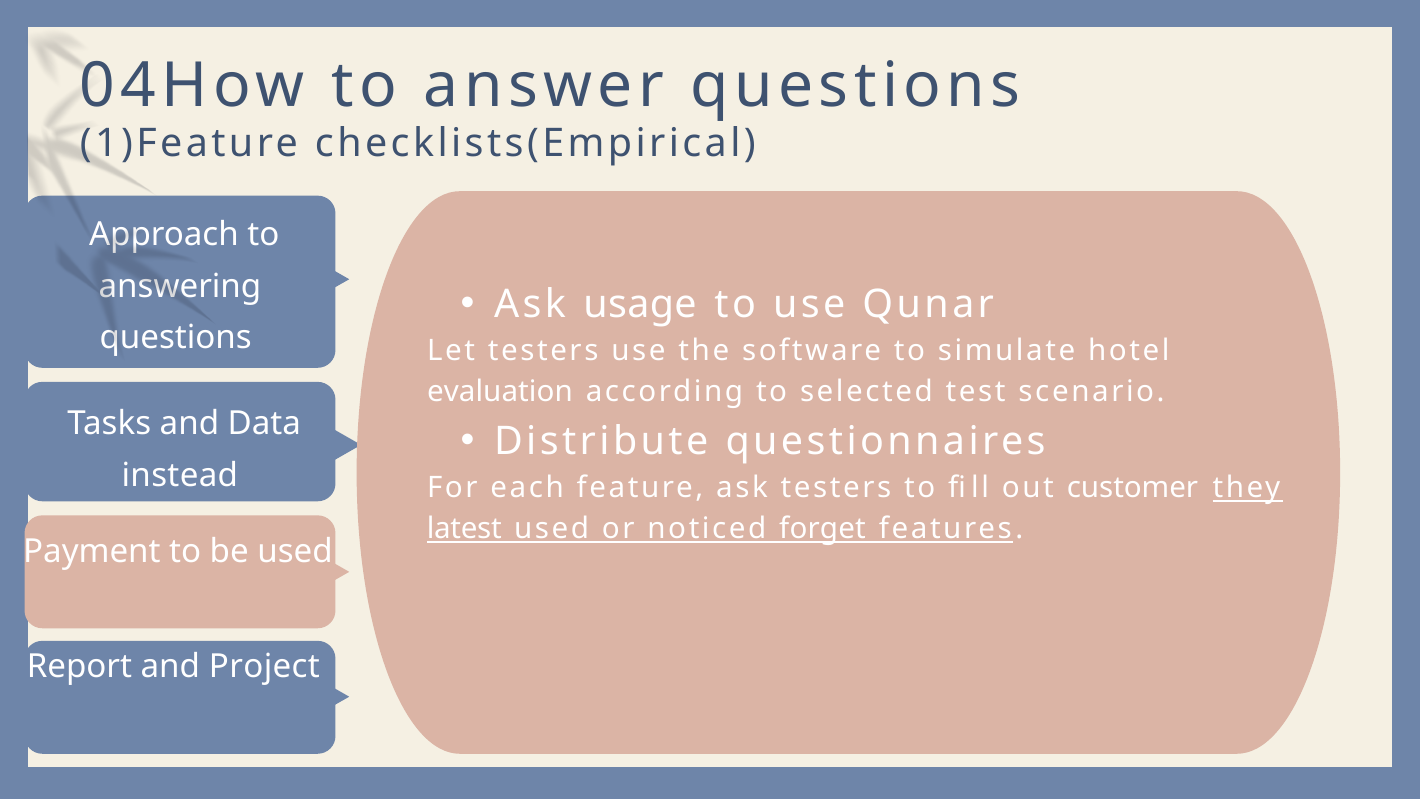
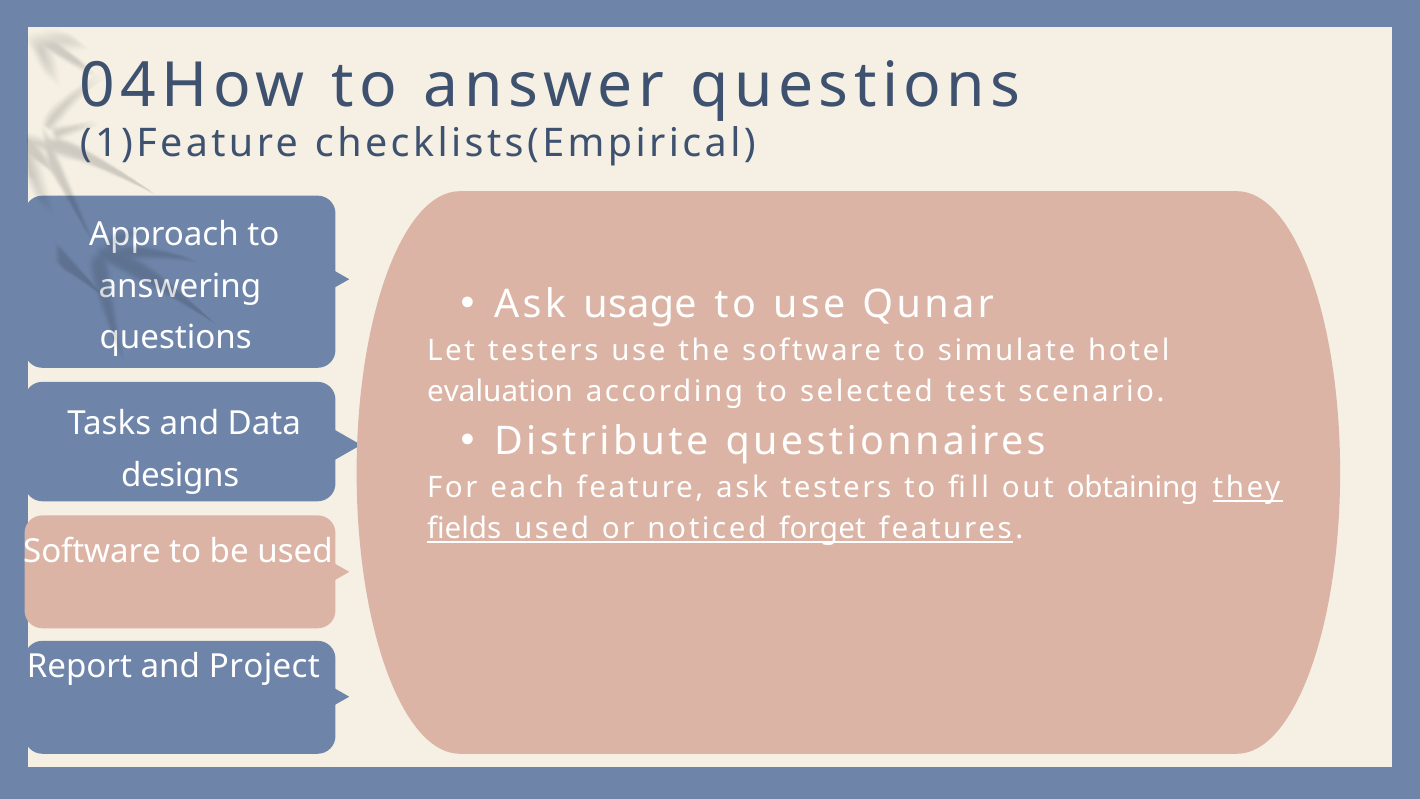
instead: instead -> designs (180, 475)
customer: customer -> obtaining (1133, 487)
latest: latest -> fields (464, 529)
Payment: Payment -> Software (92, 551)
